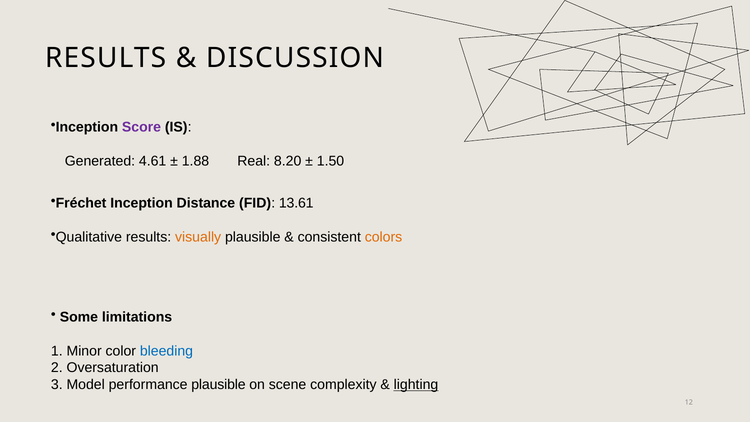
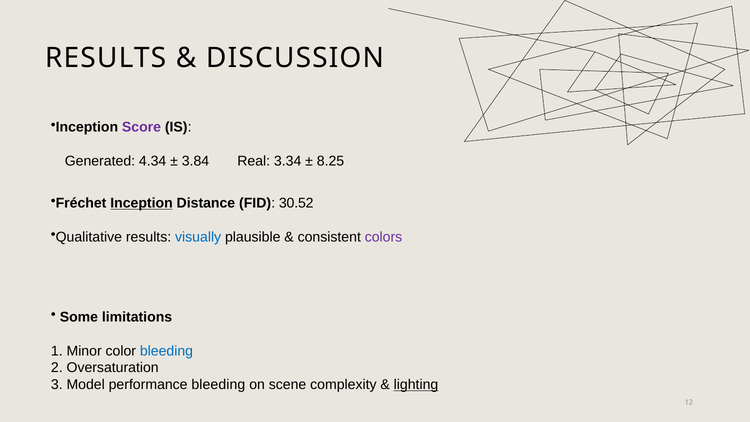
4.61: 4.61 -> 4.34 (153, 161)
1.88: 1.88 -> 3.84 (195, 161)
8.20: 8.20 -> 3.34 (288, 161)
1.50: 1.50 -> 8.25 (330, 161)
Inception underline: none -> present (142, 203)
13.61: 13.61 -> 30.52 (296, 203)
visually colour: orange -> blue (198, 237)
colors colour: orange -> purple (384, 237)
performance plausible: plausible -> bleeding (218, 385)
